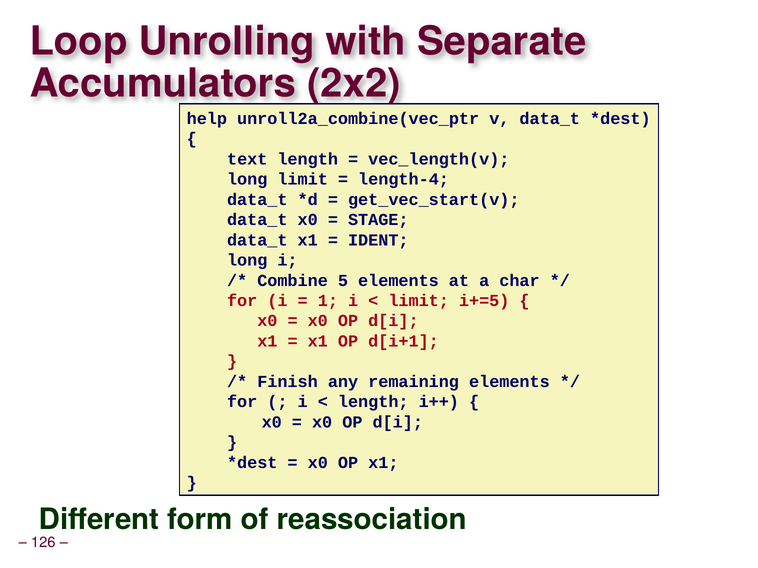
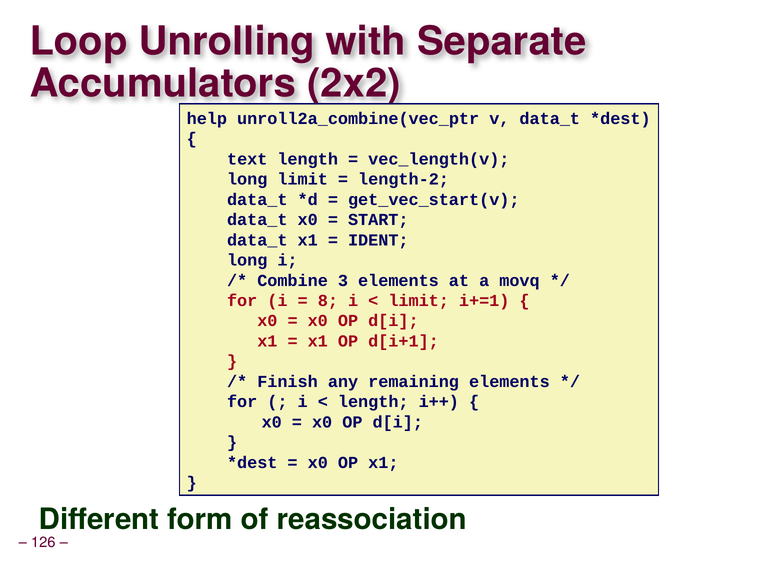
length-4: length-4 -> length-2 (404, 179)
STAGE: STAGE -> START (378, 220)
5: 5 -> 3 (343, 281)
char: char -> movq (519, 281)
1: 1 -> 8 (328, 301)
i+=5: i+=5 -> i+=1 (484, 301)
